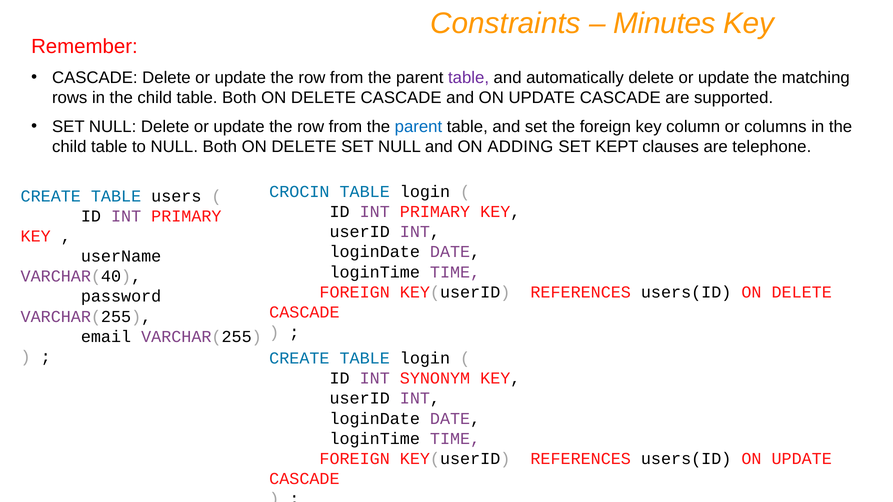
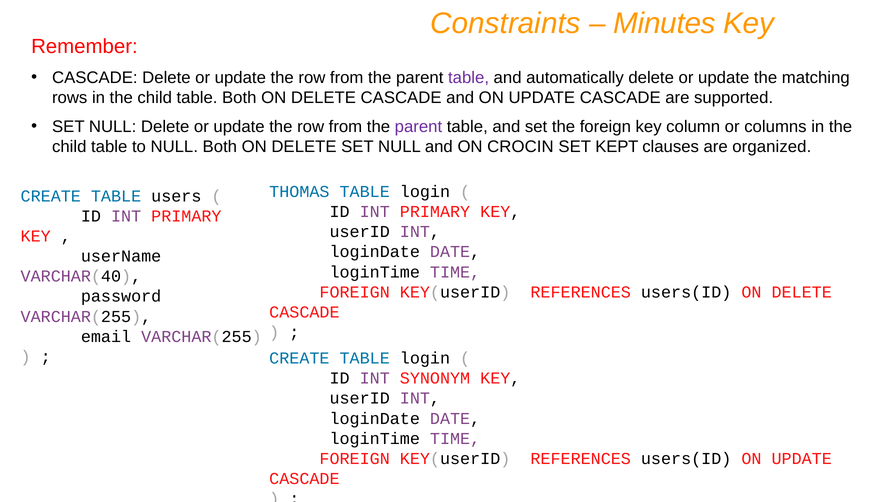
parent colour: blue -> purple (418, 127)
ADDING: ADDING -> CROCIN (520, 147)
telephone: telephone -> organized (772, 147)
CROCIN: CROCIN -> THOMAS (299, 192)
